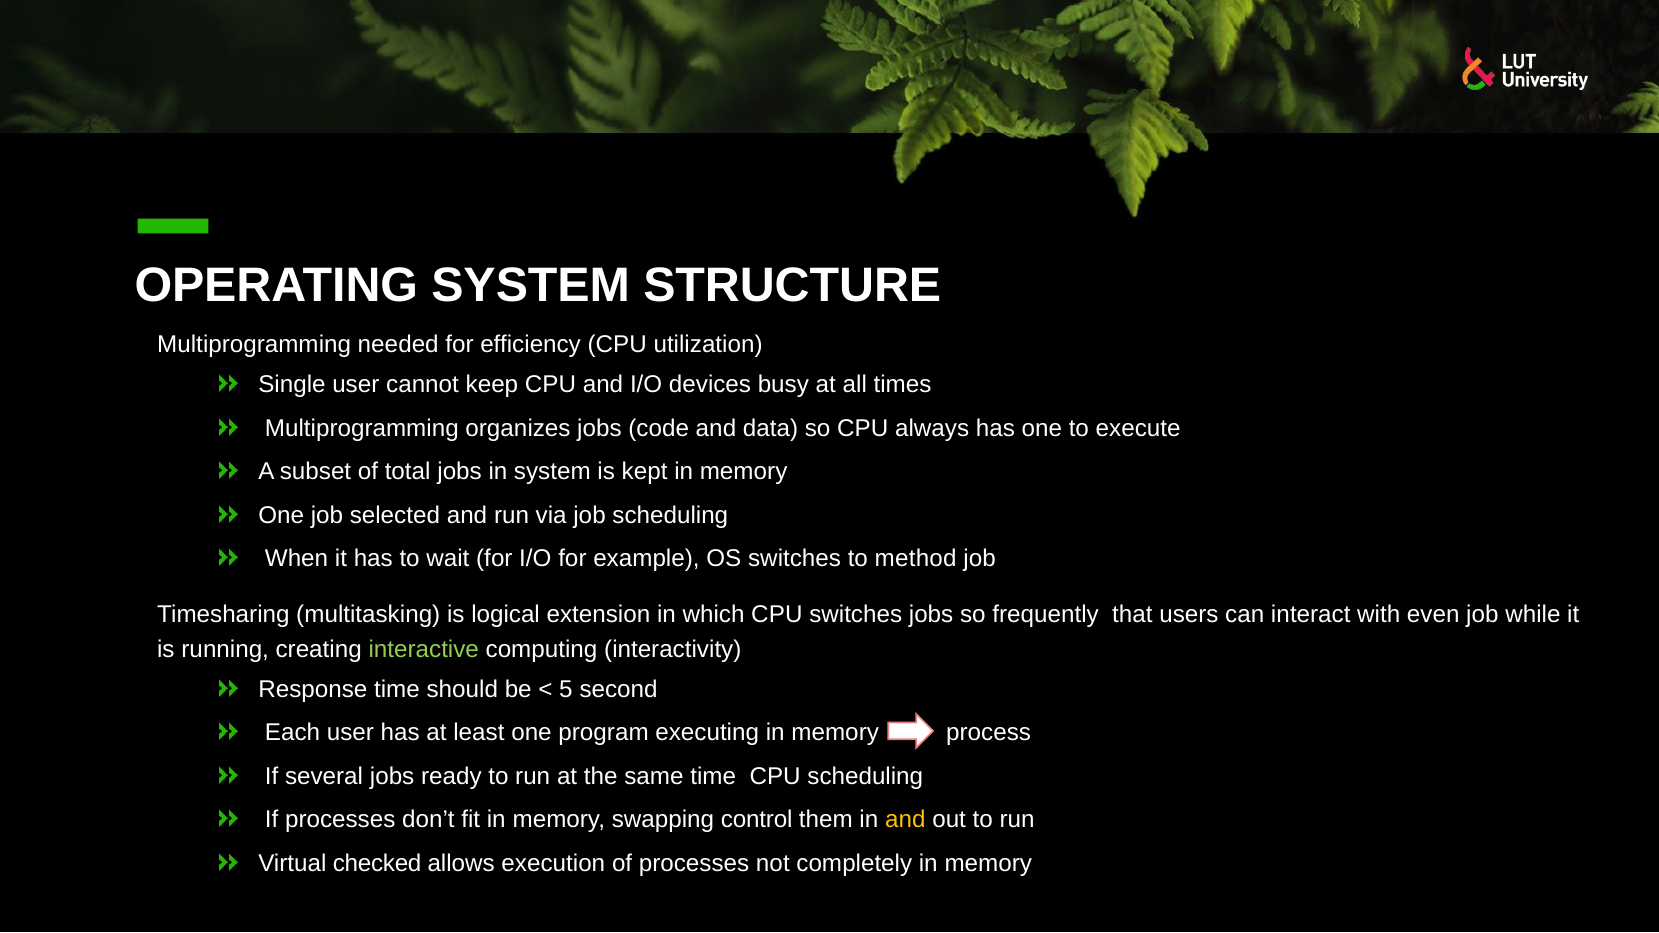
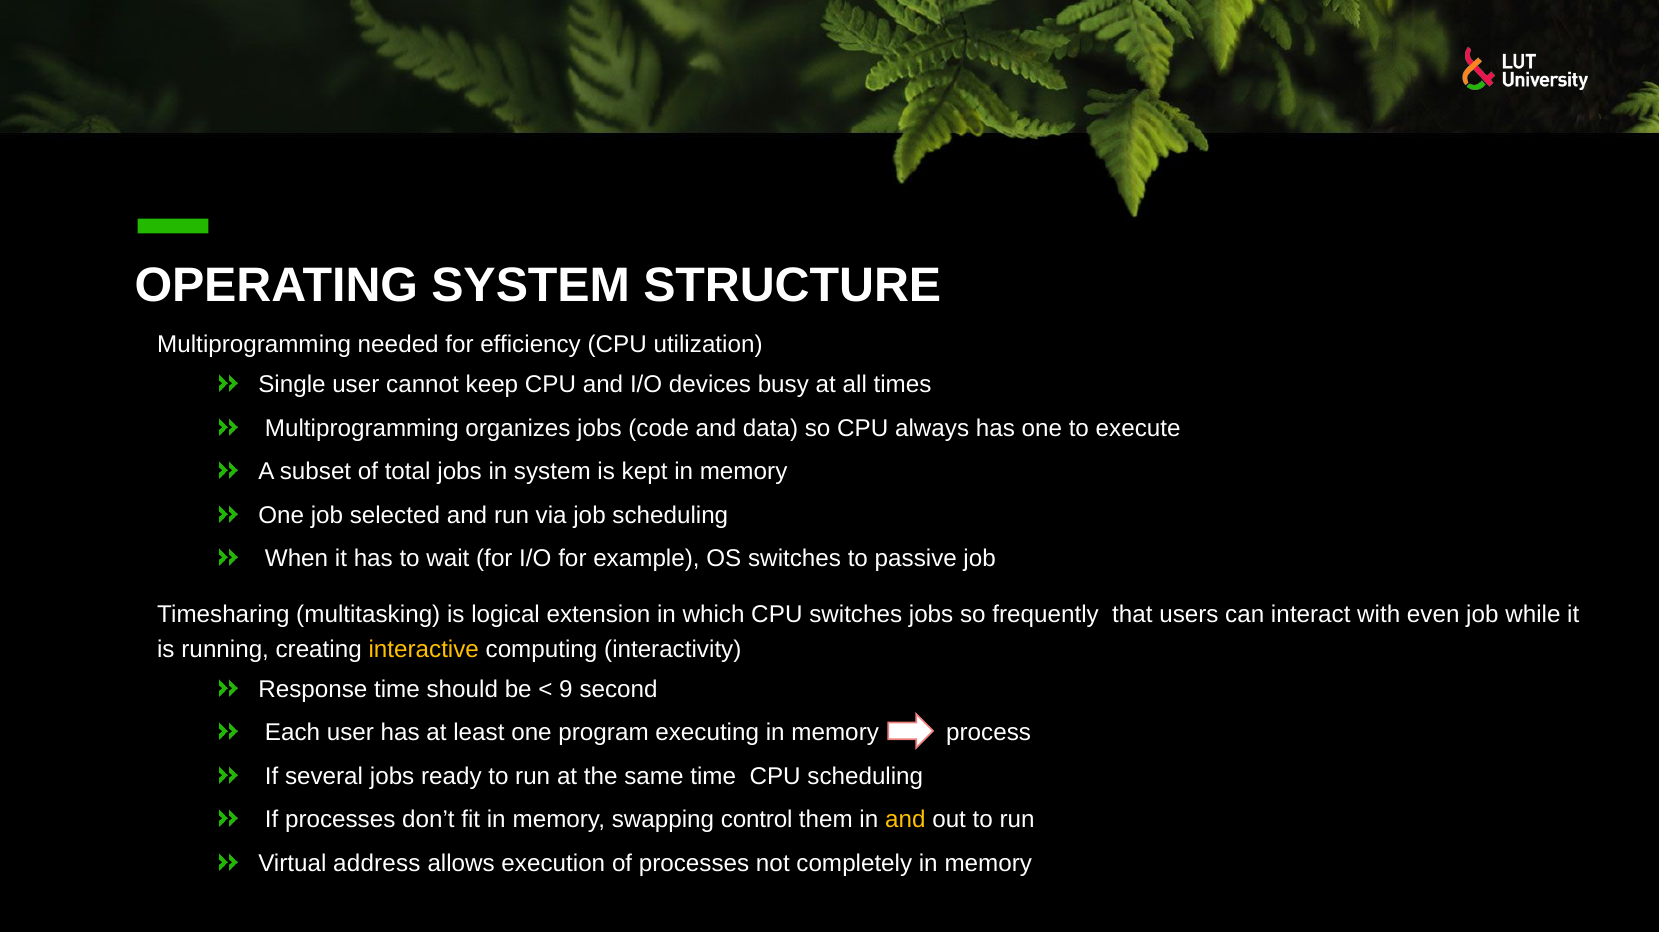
method: method -> passive (916, 559)
interactive colour: light green -> yellow (424, 650)
5: 5 -> 9 (566, 690)
checked: checked -> address (377, 864)
